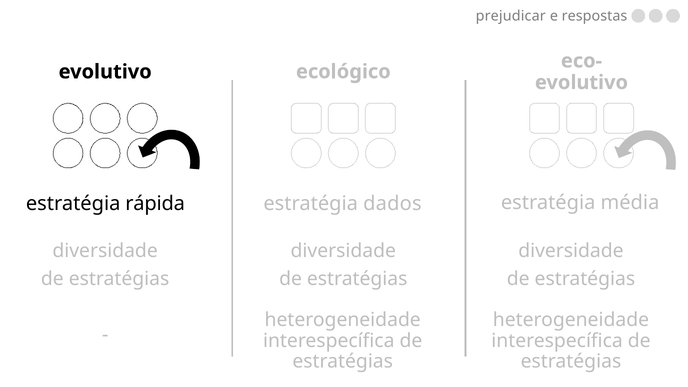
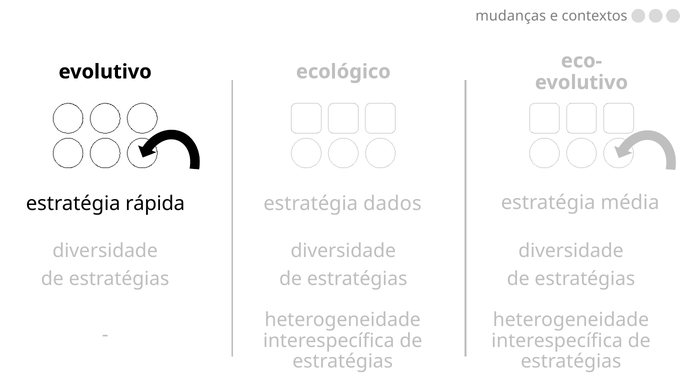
prejudicar: prejudicar -> mudanças (511, 16)
respostas: respostas -> contextos (595, 16)
